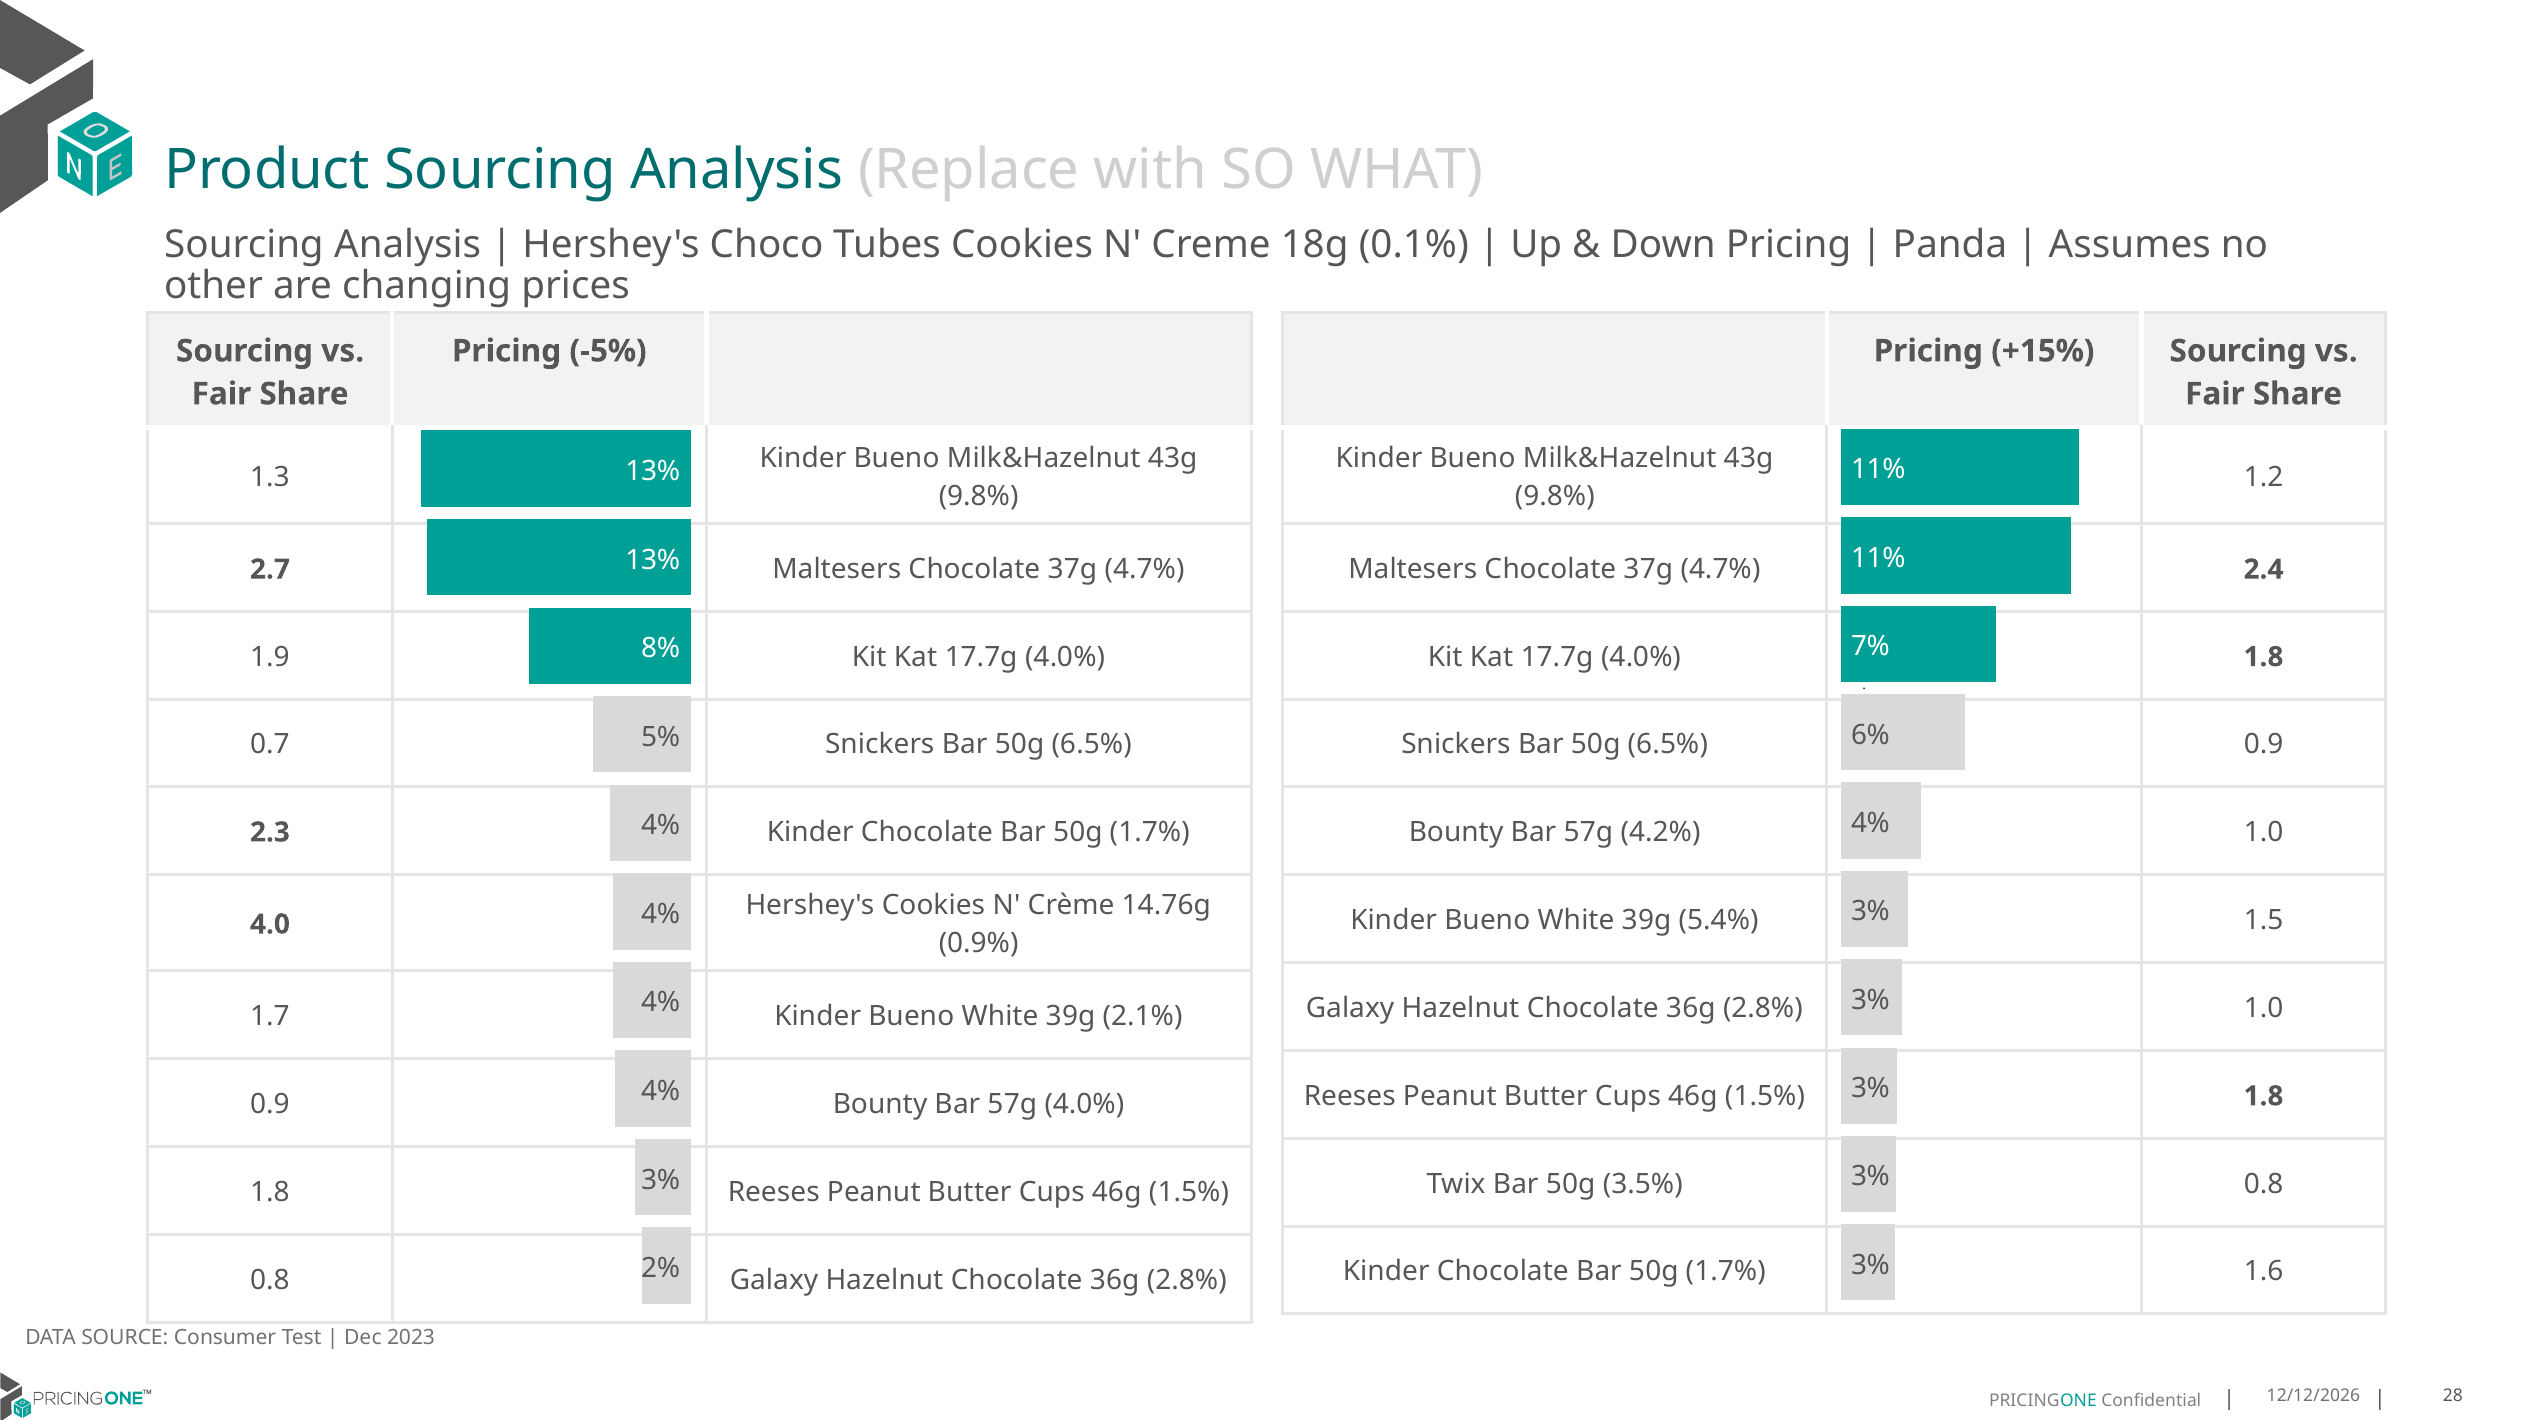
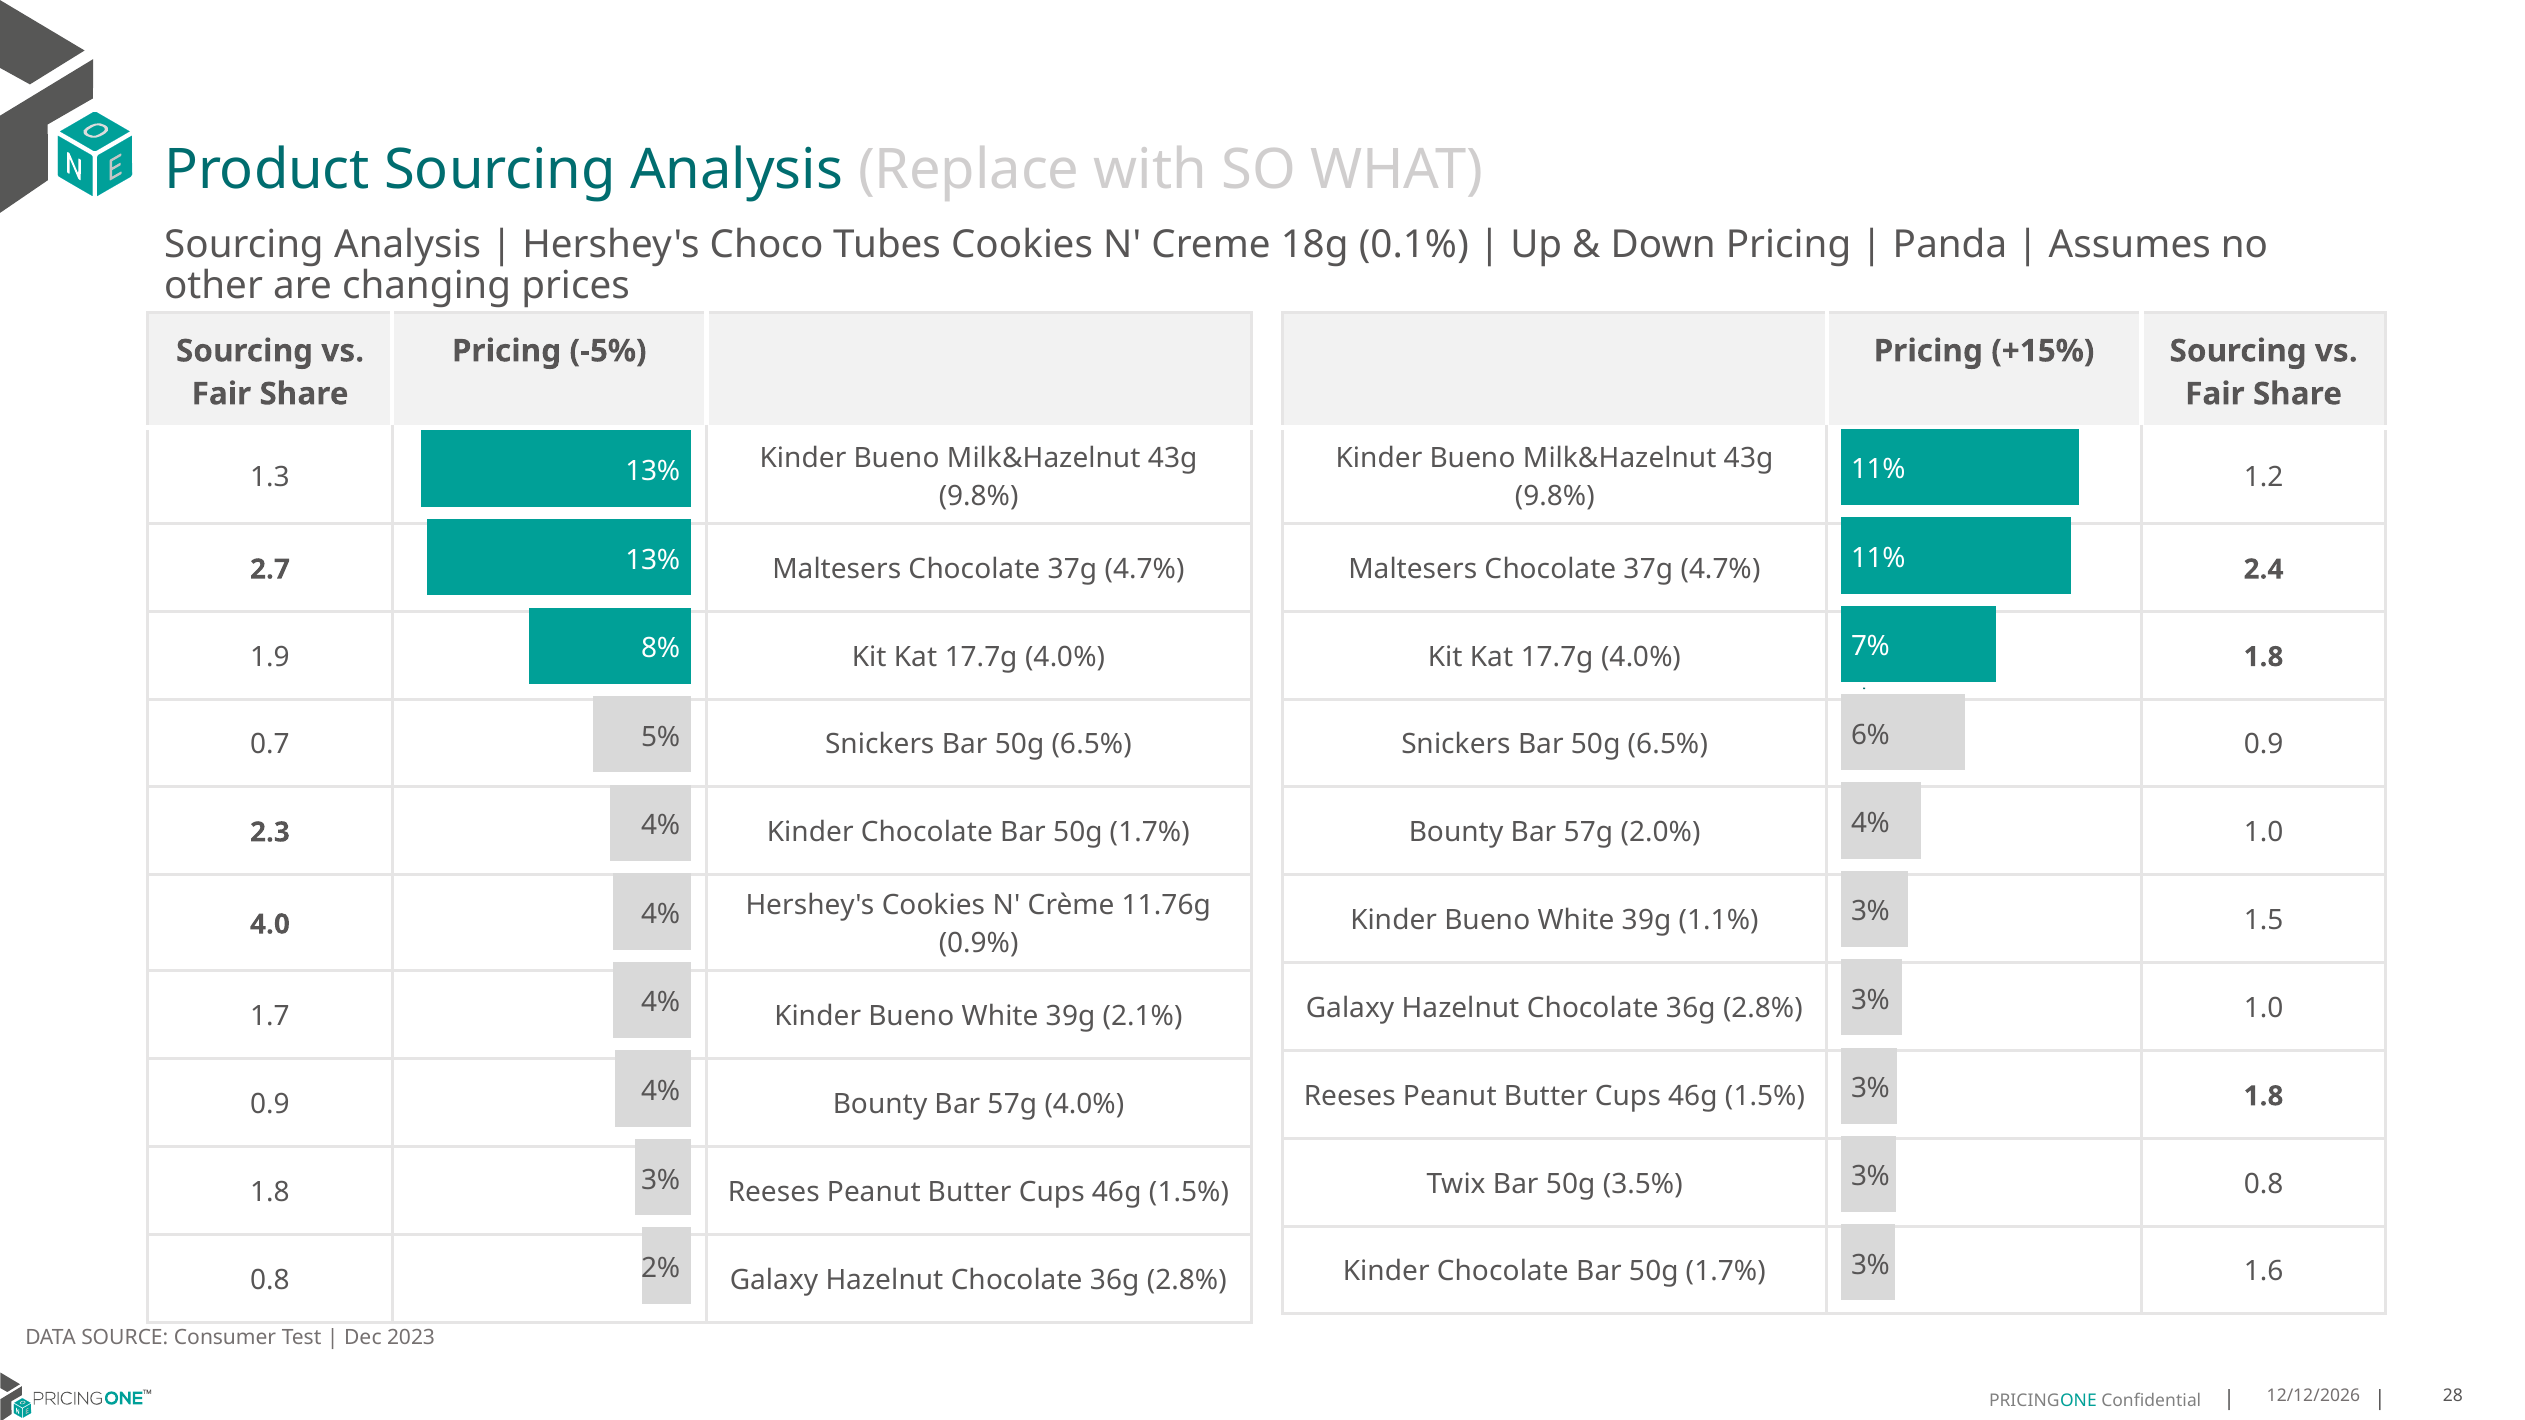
4.2%: 4.2% -> 2.0% (1661, 832)
14.76g: 14.76g -> 11.76g (1166, 905)
5.4%: 5.4% -> 1.1% (1719, 920)
